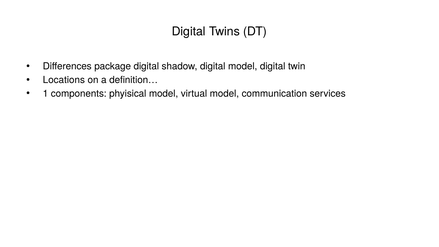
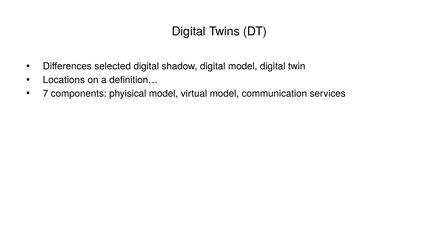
package: package -> selected (113, 66)
1: 1 -> 7 (46, 94)
